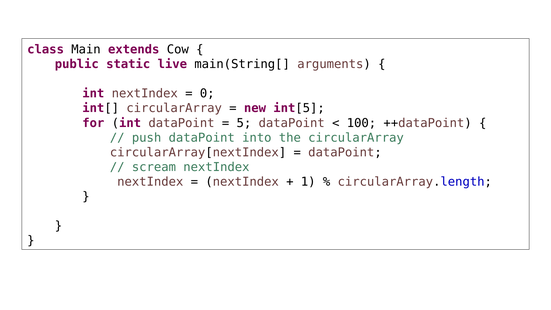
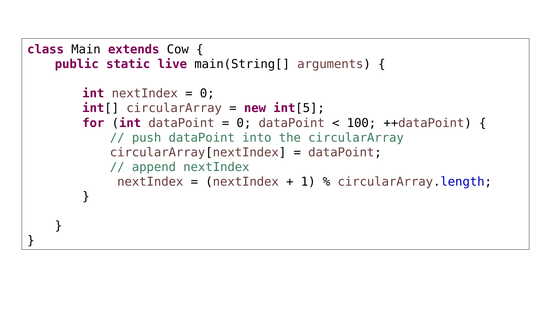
5: 5 -> 0 (244, 123)
scream: scream -> append (154, 167)
